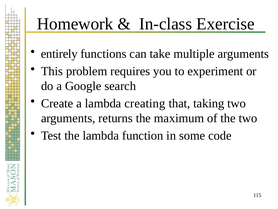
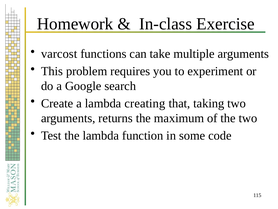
entirely: entirely -> varcost (59, 54)
